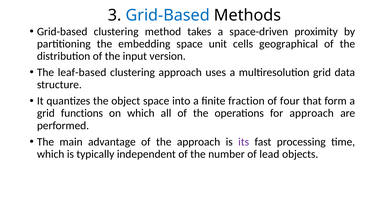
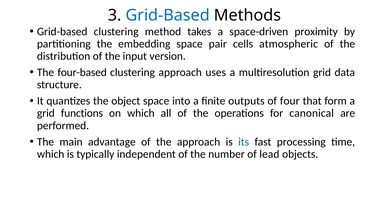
unit: unit -> pair (218, 44)
geographical: geographical -> atmospheric (289, 44)
leaf-based: leaf-based -> four-based (82, 72)
fraction: fraction -> outputs (246, 101)
for approach: approach -> canonical (312, 113)
its colour: purple -> blue (244, 142)
